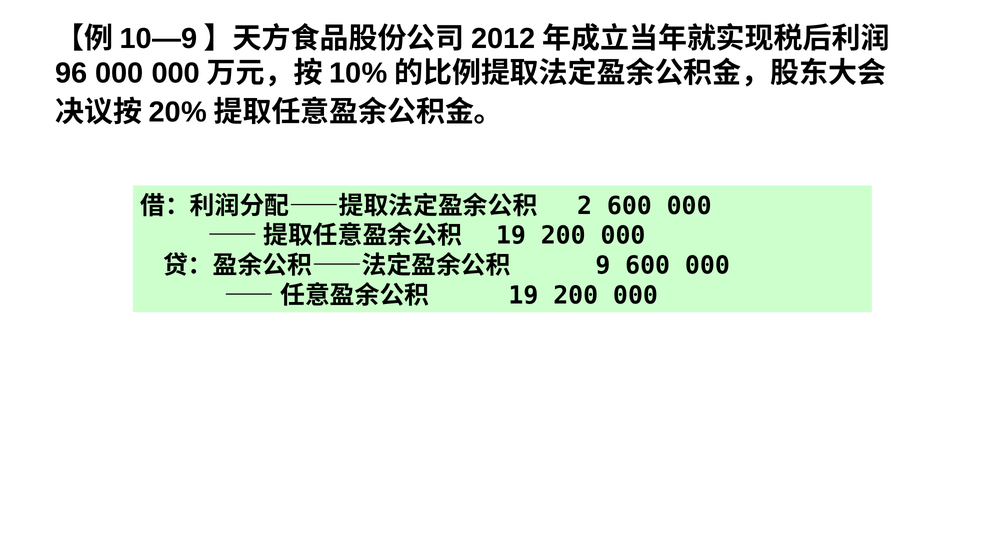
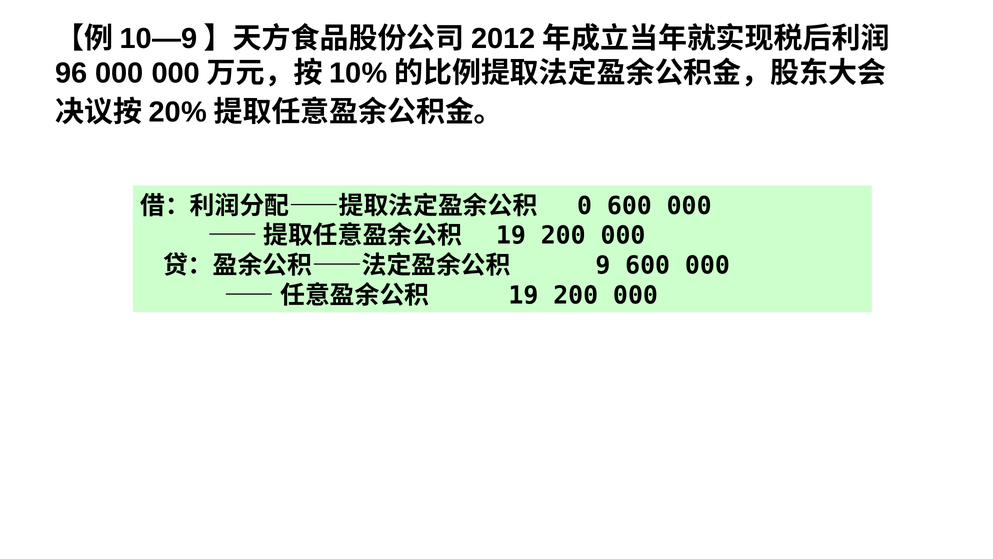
2: 2 -> 0 (585, 206)
